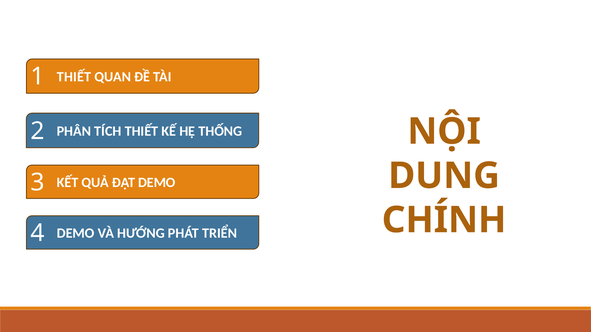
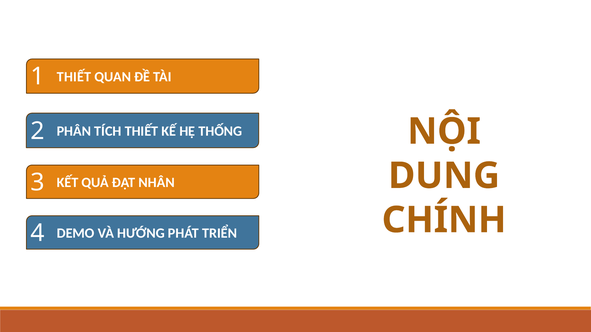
ĐẠT DEMO: DEMO -> NHÂN (157, 183)
